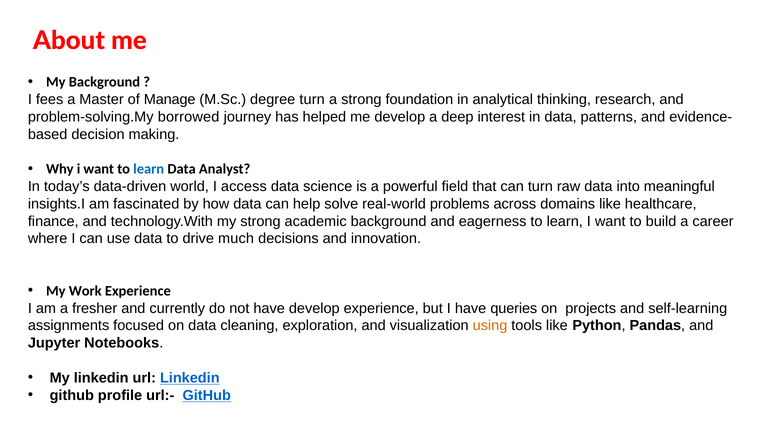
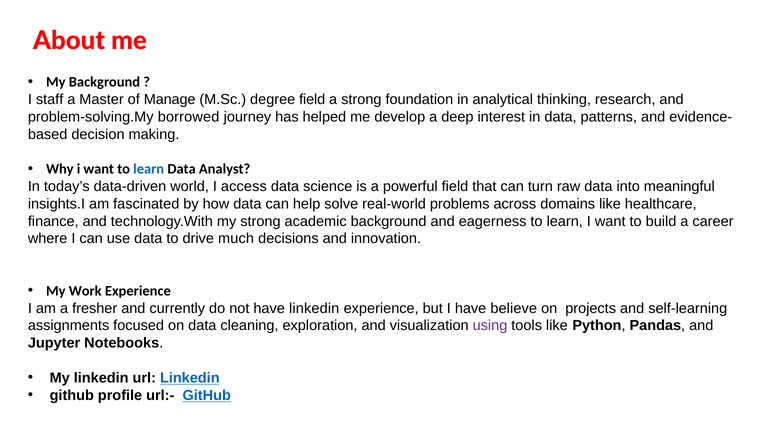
fees: fees -> staff (50, 100)
degree turn: turn -> field (312, 100)
have develop: develop -> linkedin (314, 309)
queries: queries -> believe (514, 309)
using colour: orange -> purple (490, 326)
